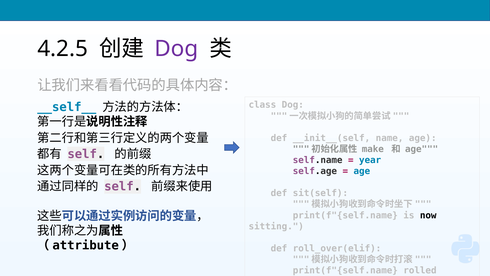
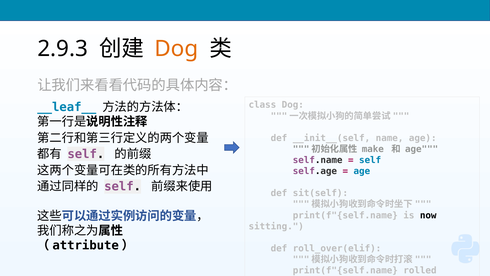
4.2.5: 4.2.5 -> 2.9.3 (63, 49)
Dog colour: purple -> orange (176, 49)
__self__: __self__ -> __leaf__ (67, 107)
year: year -> self (370, 160)
